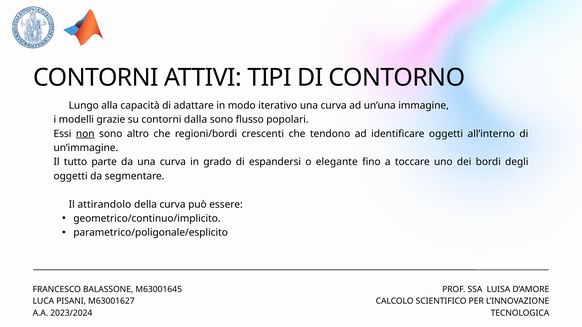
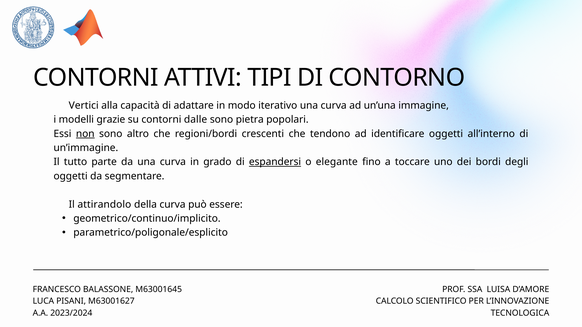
Lungo: Lungo -> Vertici (84, 106)
dalla: dalla -> dalle (196, 120)
flusso: flusso -> pietra (250, 120)
espandersi underline: none -> present (275, 162)
